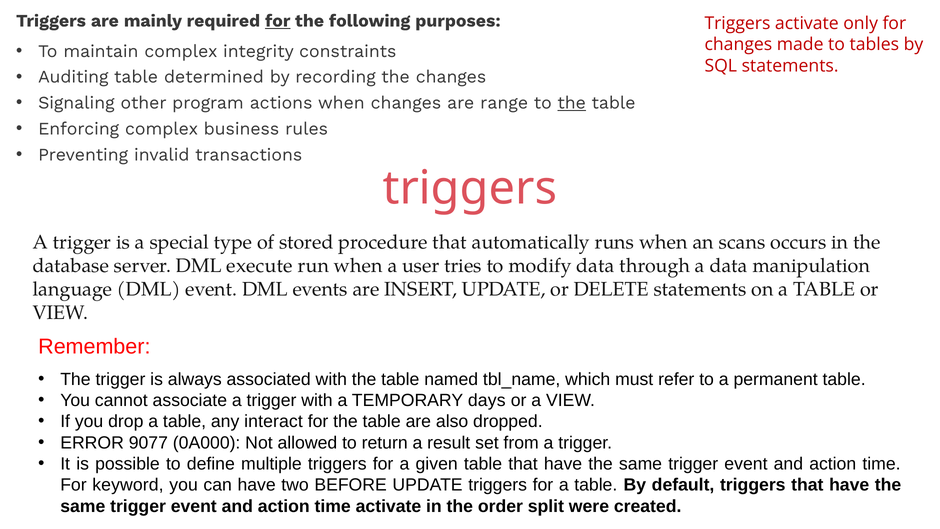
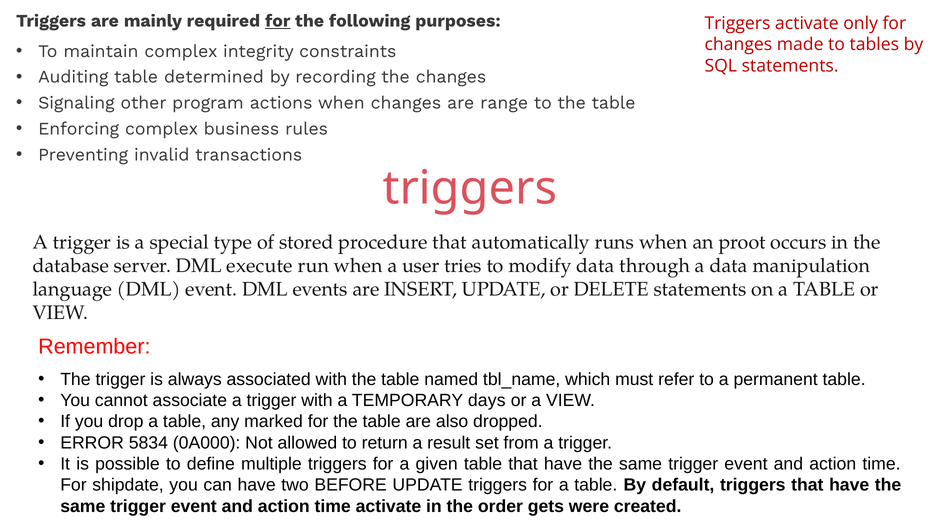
the underline: present -> none (572, 103)
scans: scans -> proot (742, 242)
interact: interact -> marked (274, 421)
9077: 9077 -> 5834 (148, 443)
keyword: keyword -> shipdate (128, 485)
split: split -> gets (546, 506)
